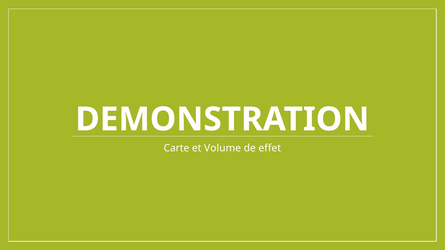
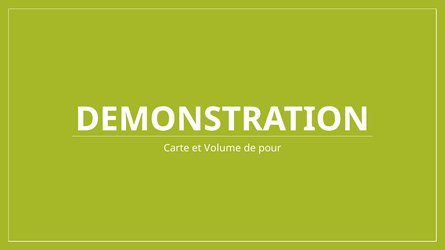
effet: effet -> pour (270, 148)
